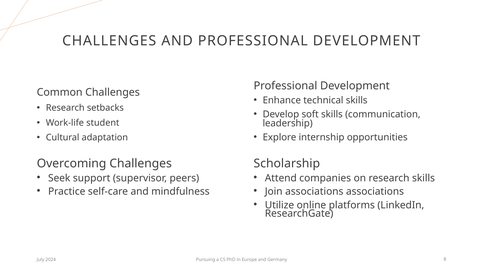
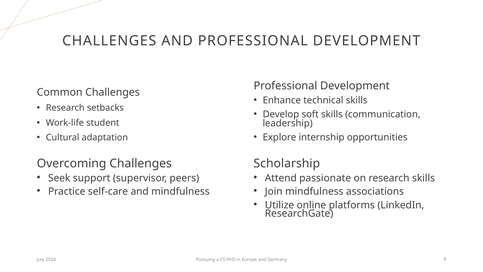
companies: companies -> passionate (325, 178)
Join associations: associations -> mindfulness (314, 191)
